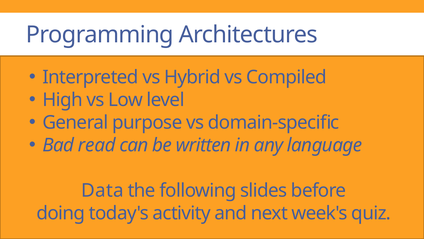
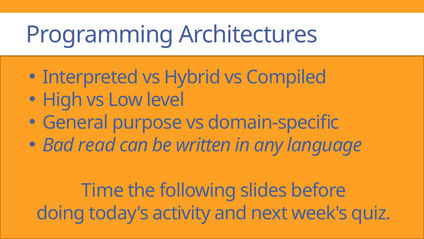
Data: Data -> Time (103, 190)
